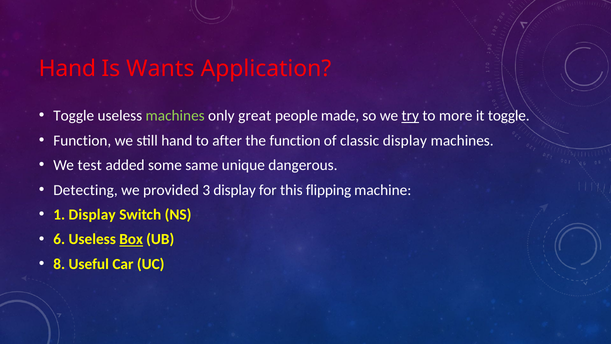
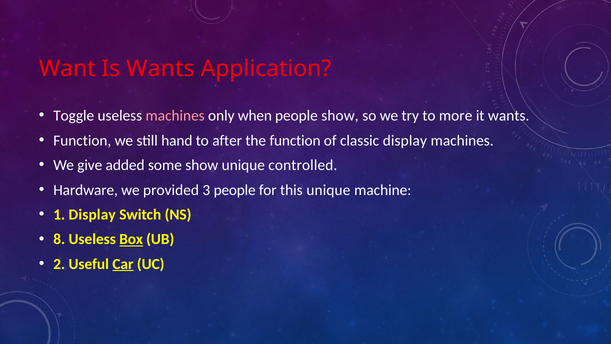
Hand: Hand -> Want (67, 69)
machines colour: light green -> pink (175, 116)
great: great -> when (255, 116)
people made: made -> show (340, 116)
try underline: present -> none (410, 116)
it toggle: toggle -> wants (509, 116)
test: test -> give (90, 165)
some same: same -> show (202, 165)
dangerous: dangerous -> controlled (303, 165)
Detecting: Detecting -> Hardware (86, 190)
3 display: display -> people (235, 190)
this flipping: flipping -> unique (328, 190)
6: 6 -> 8 (59, 239)
8: 8 -> 2 (59, 264)
Car underline: none -> present (123, 264)
